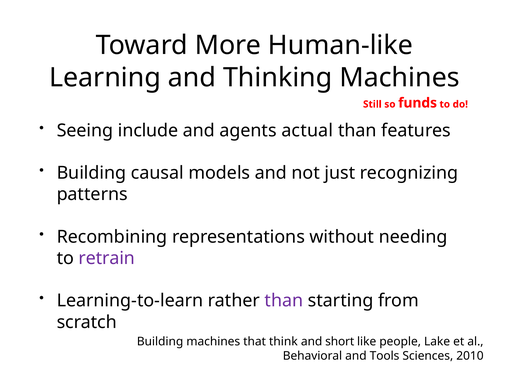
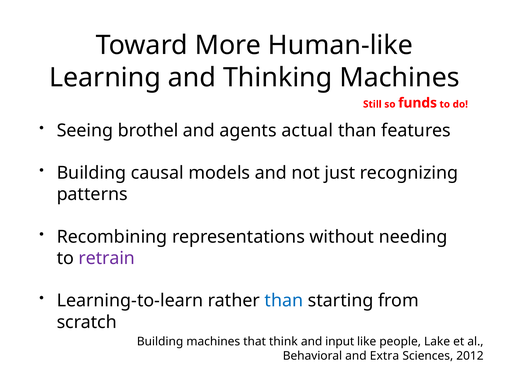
include: include -> brothel (148, 130)
than colour: purple -> blue (284, 300)
short: short -> input (340, 341)
Tools: Tools -> Extra (384, 356)
2010: 2010 -> 2012 (470, 356)
